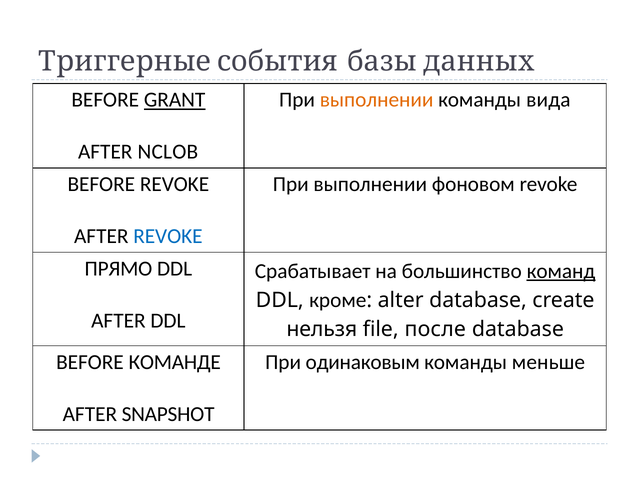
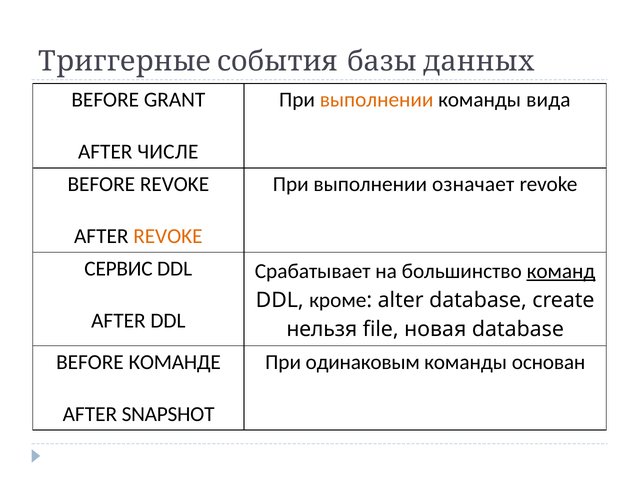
GRANT underline: present -> none (175, 100)
NCLOB: NCLOB -> ЧИСЛЕ (168, 152)
фоновом: фоновом -> означает (473, 184)
REVOKE colour: blue -> orange (168, 236)
ПРЯМО: ПРЯМО -> СЕРВИС (118, 269)
после: после -> новая (435, 329)
меньше: меньше -> основан (549, 362)
